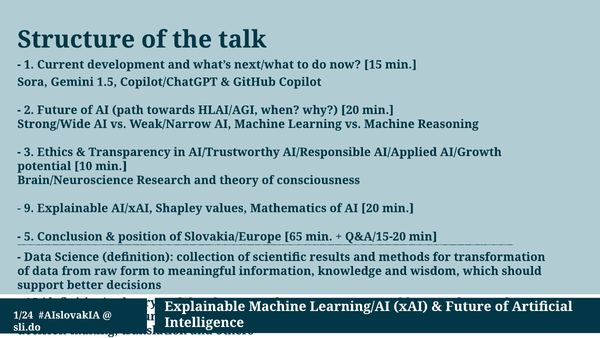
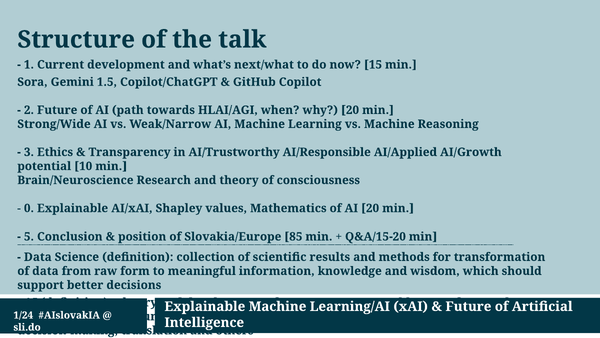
9: 9 -> 0 (29, 208)
65: 65 -> 85 (293, 236)
